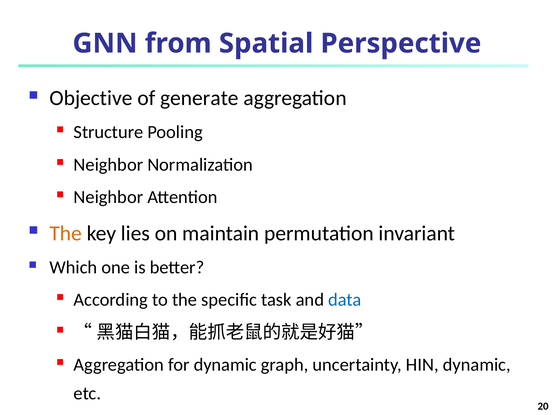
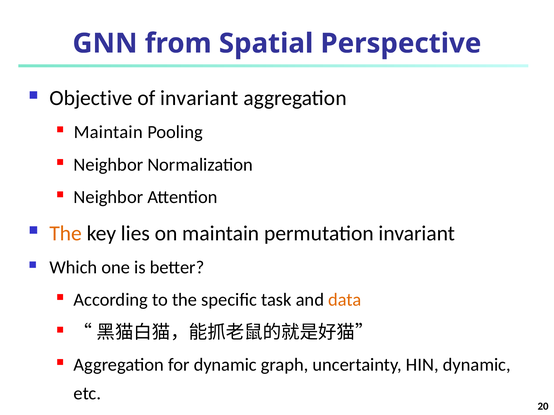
of generate: generate -> invariant (199, 98)
Structure: Structure -> Maintain (108, 132)
data colour: blue -> orange (345, 300)
